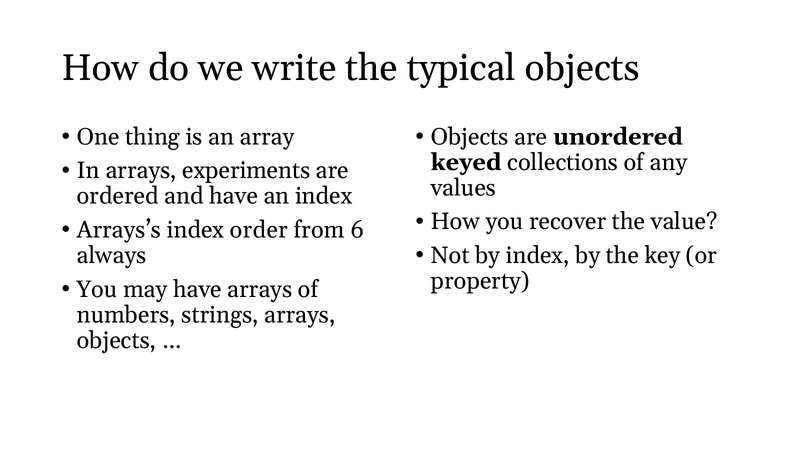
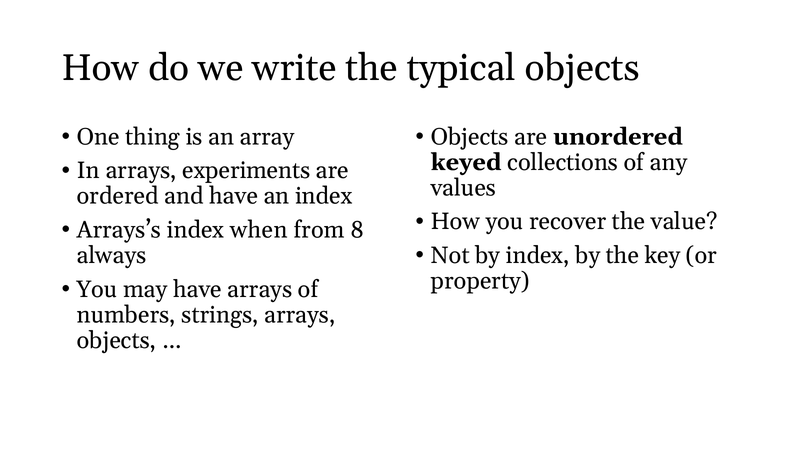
order: order -> when (259, 230)
6: 6 -> 8 (357, 230)
